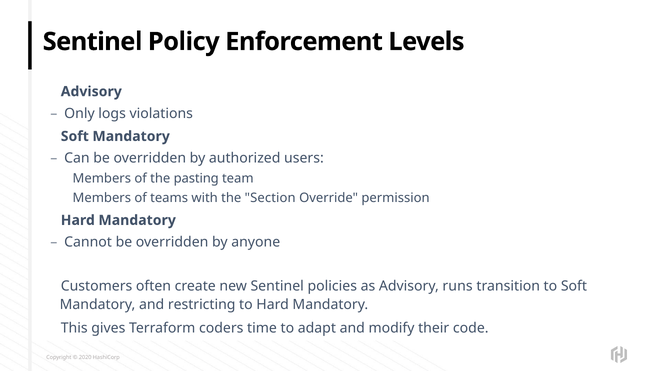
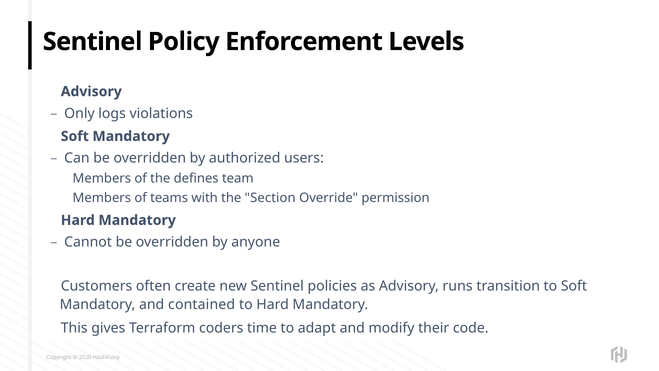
pasting: pasting -> defines (196, 178)
restricting: restricting -> contained (202, 304)
